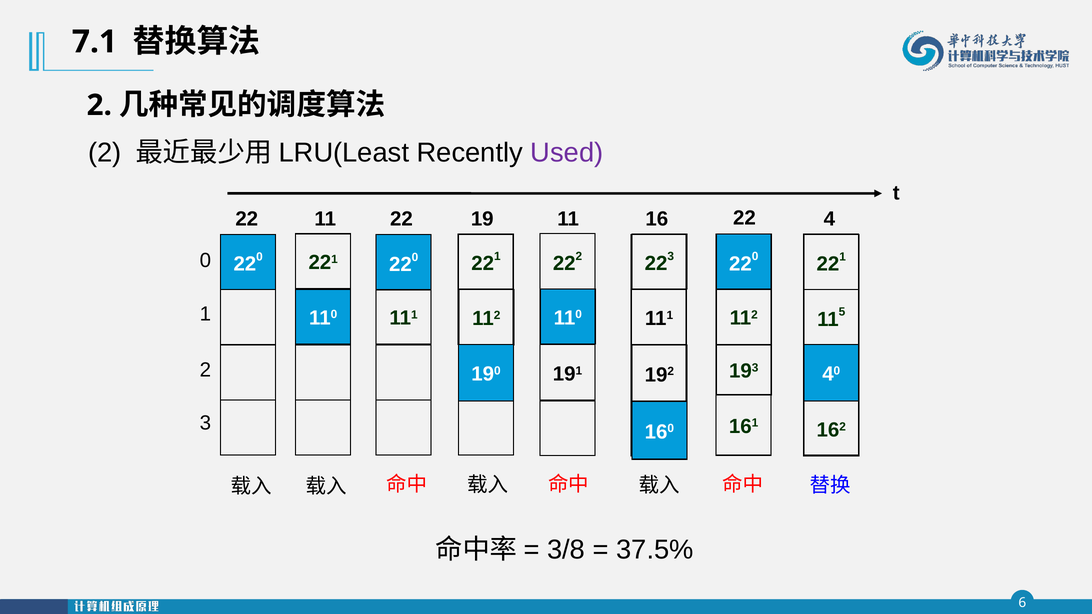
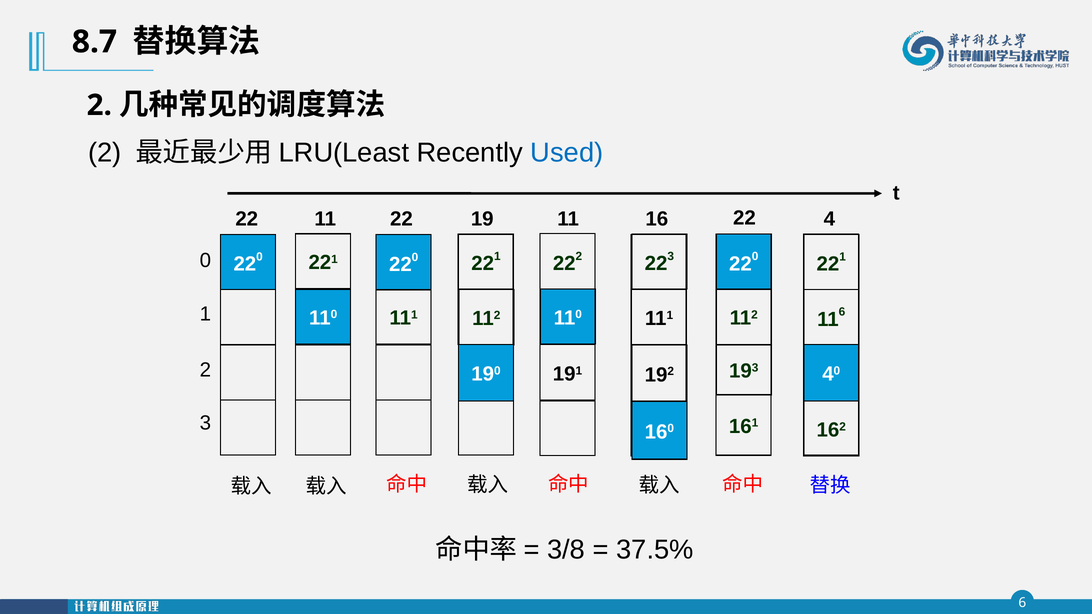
7.1: 7.1 -> 8.7 (94, 42)
Used colour: purple -> blue (567, 153)
11 5: 5 -> 6 (842, 312)
